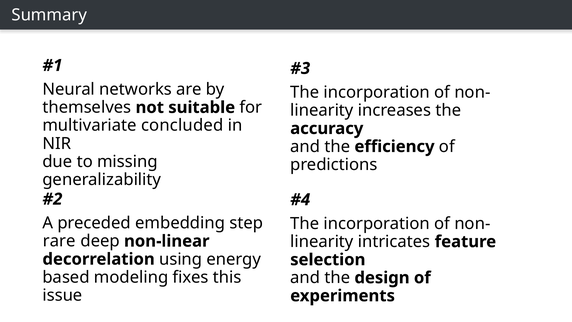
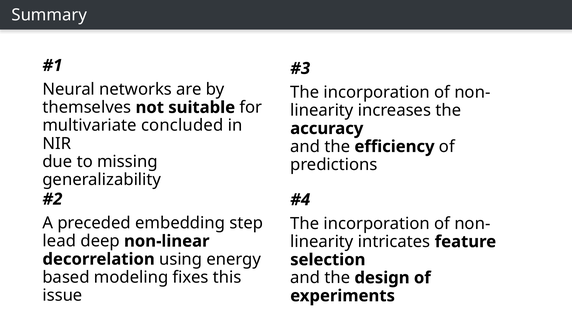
rare: rare -> lead (59, 241)
